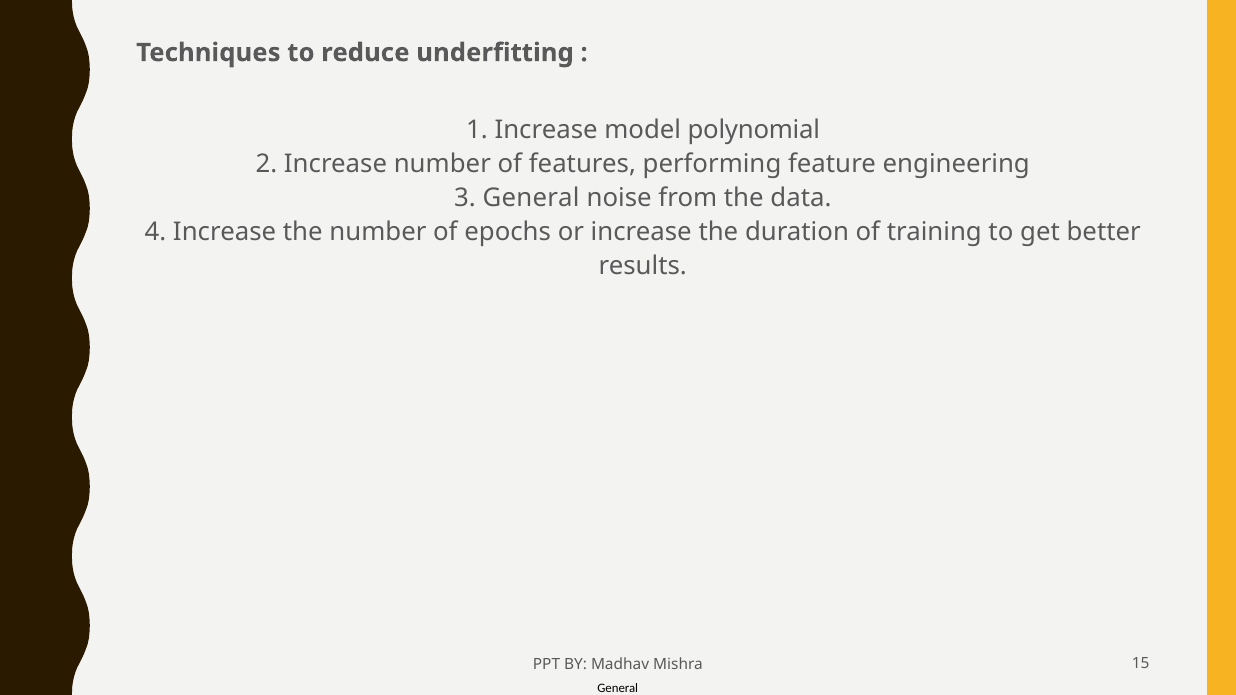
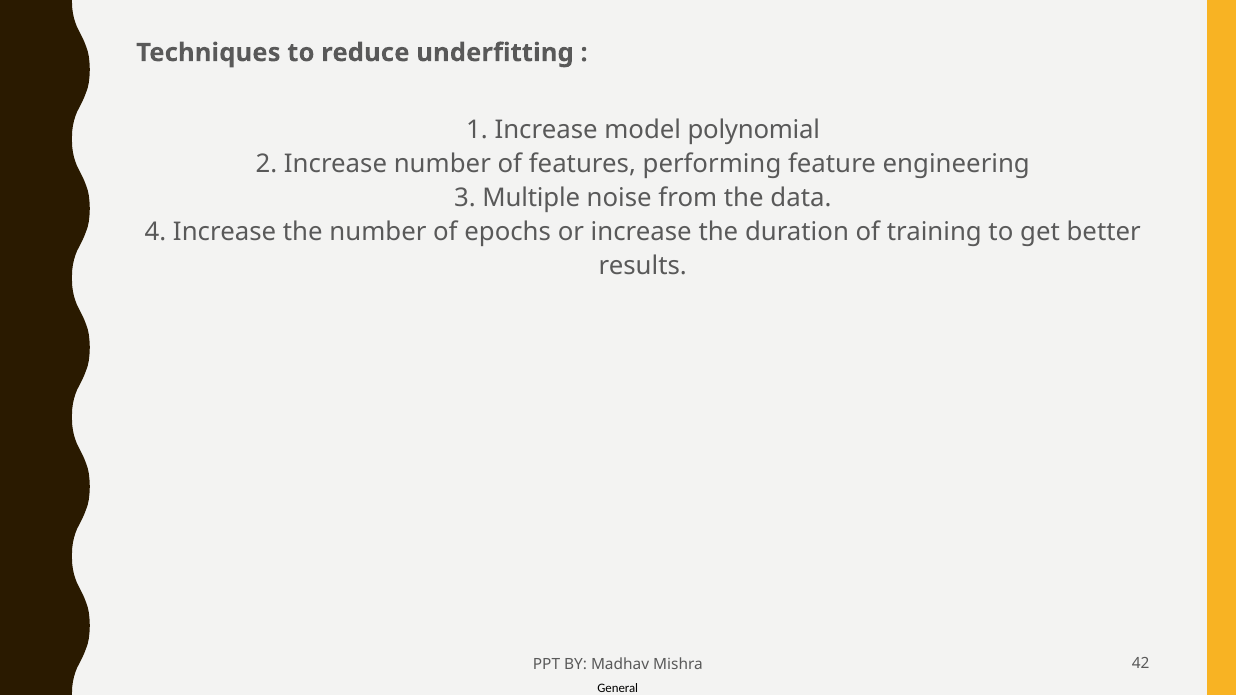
3 General: General -> Multiple (531, 198)
15: 15 -> 42 (1141, 664)
